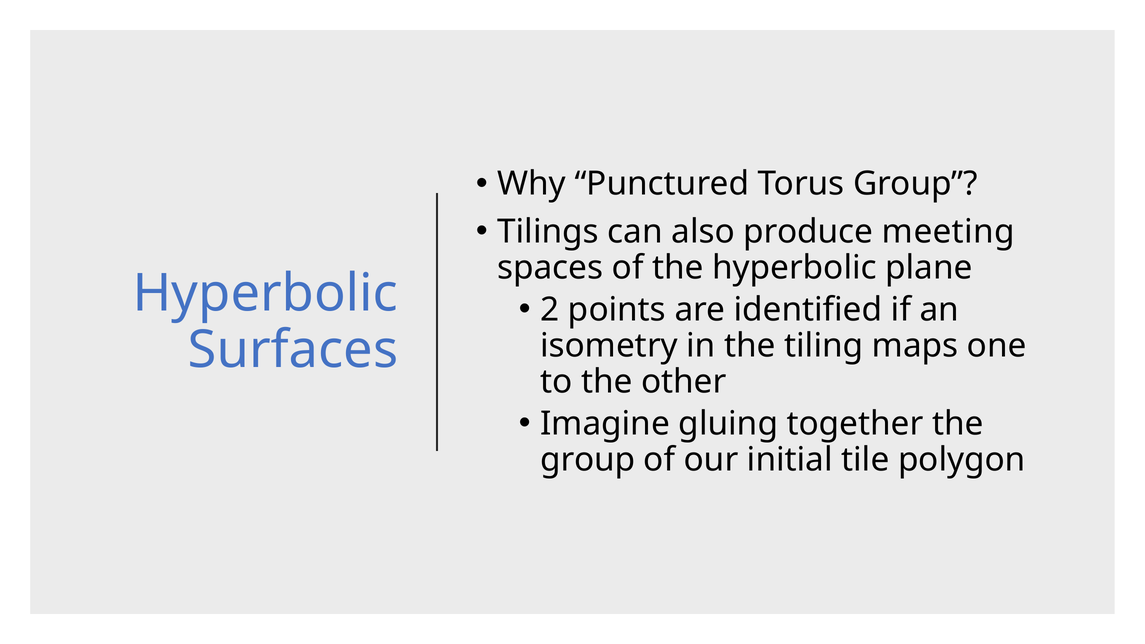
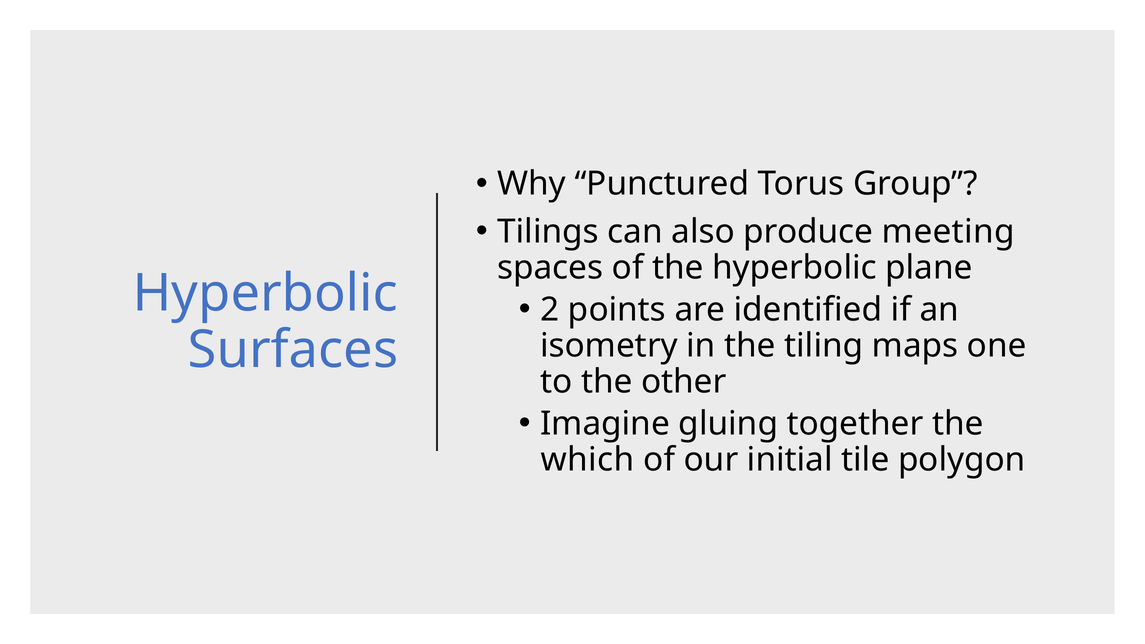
group: group -> which (587, 460)
